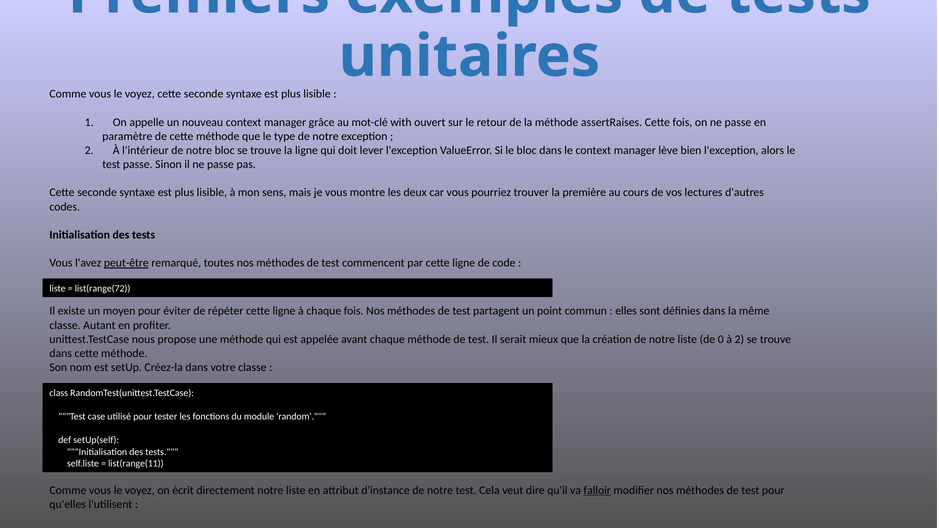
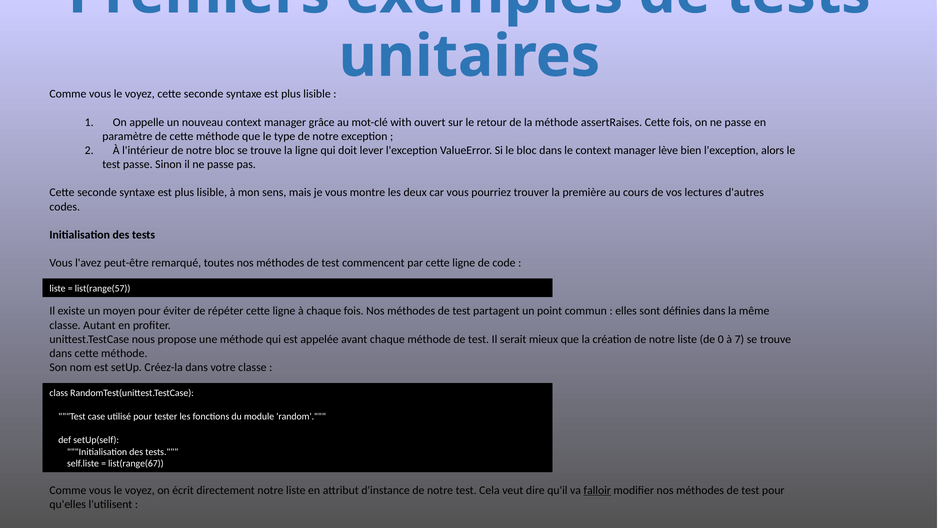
peut-être underline: present -> none (126, 263)
list(range(72: list(range(72 -> list(range(57 (103, 289)
à 2: 2 -> 7 (739, 339)
list(range(11: list(range(11 -> list(range(67 (136, 464)
